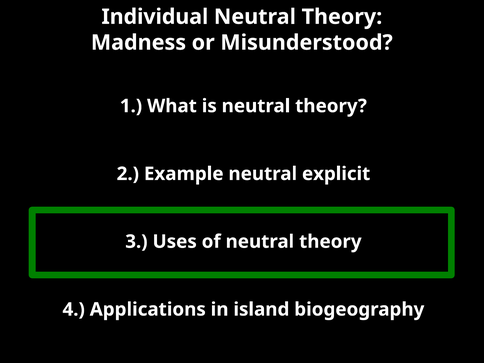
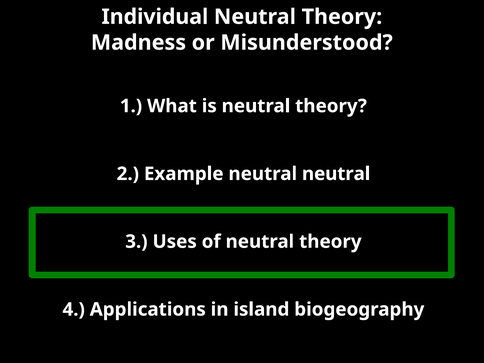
neutral explicit: explicit -> neutral (336, 174)
